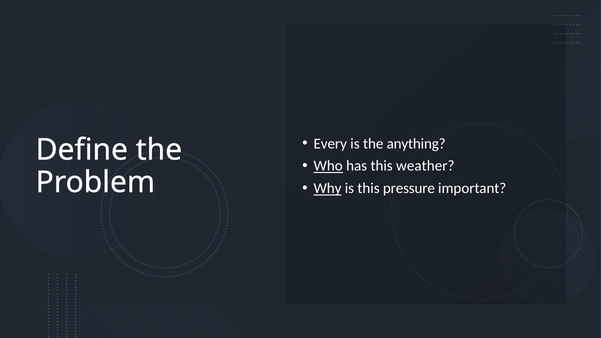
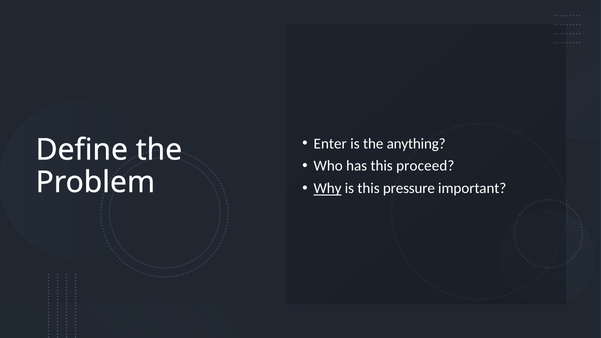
Every: Every -> Enter (330, 144)
Who underline: present -> none (328, 166)
weather: weather -> proceed (425, 166)
